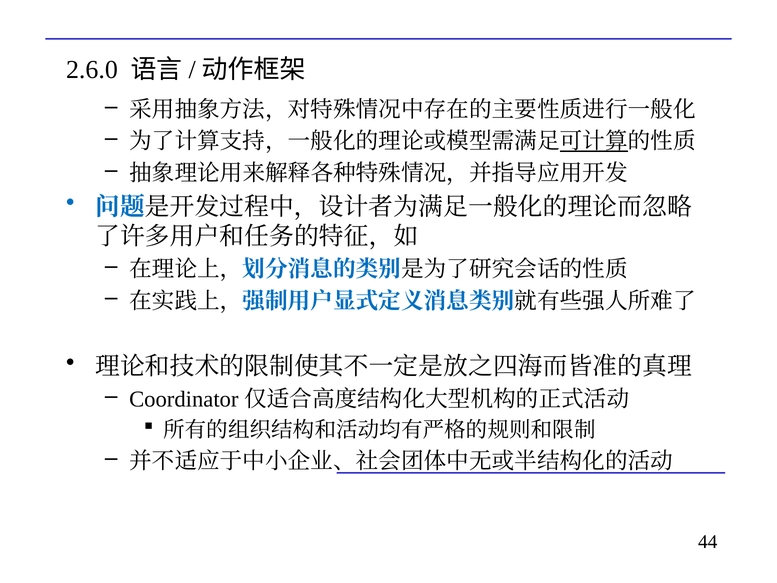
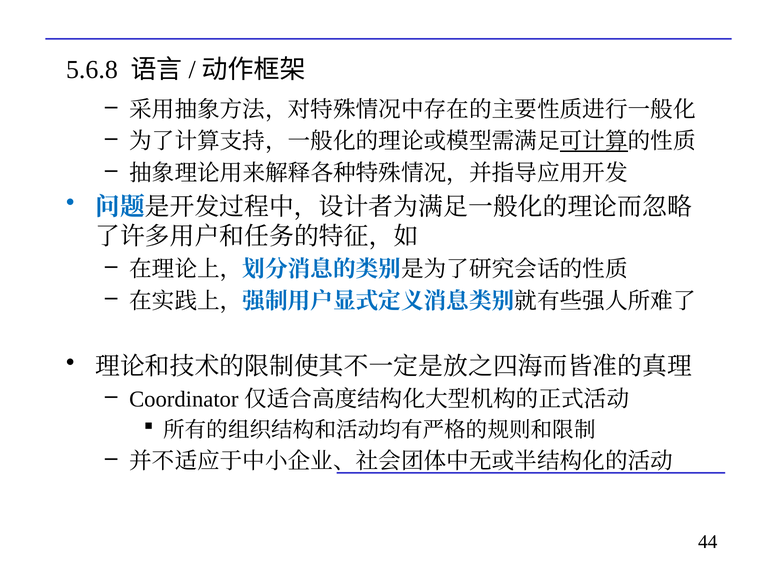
2.6.0: 2.6.0 -> 5.6.8 (92, 70)
